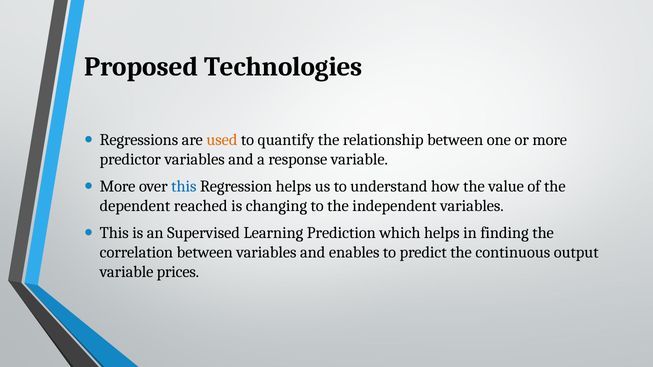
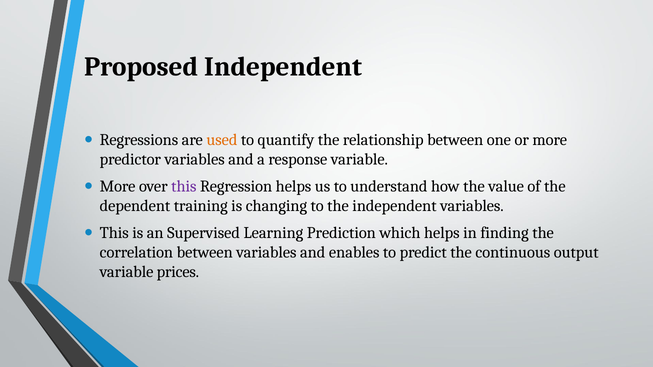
Proposed Technologies: Technologies -> Independent (283, 67)
this colour: blue -> purple (184, 187)
reached: reached -> training (201, 206)
